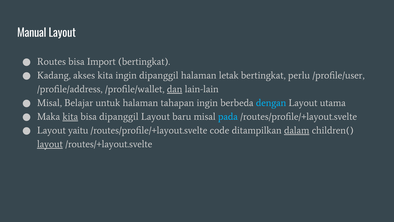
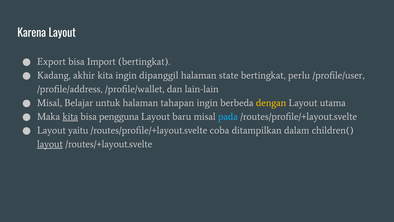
Manual: Manual -> Karena (32, 33)
Routes: Routes -> Export (51, 62)
akses: akses -> akhir (84, 75)
letak: letak -> state (229, 75)
dan underline: present -> none (175, 89)
dengan colour: light blue -> yellow (271, 103)
bisa dipanggil: dipanggil -> pengguna (119, 116)
code: code -> coba (219, 130)
dalam underline: present -> none (297, 130)
